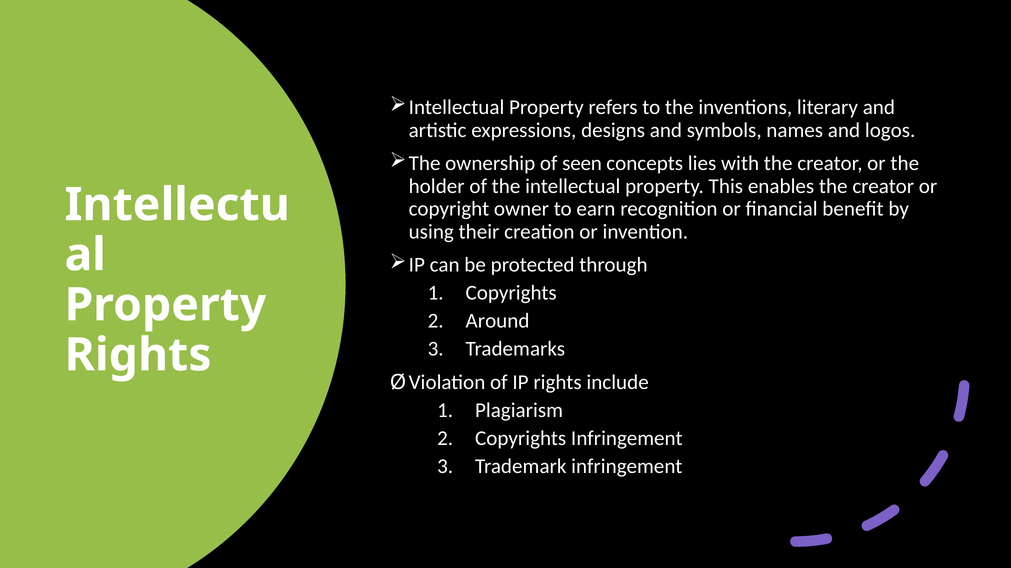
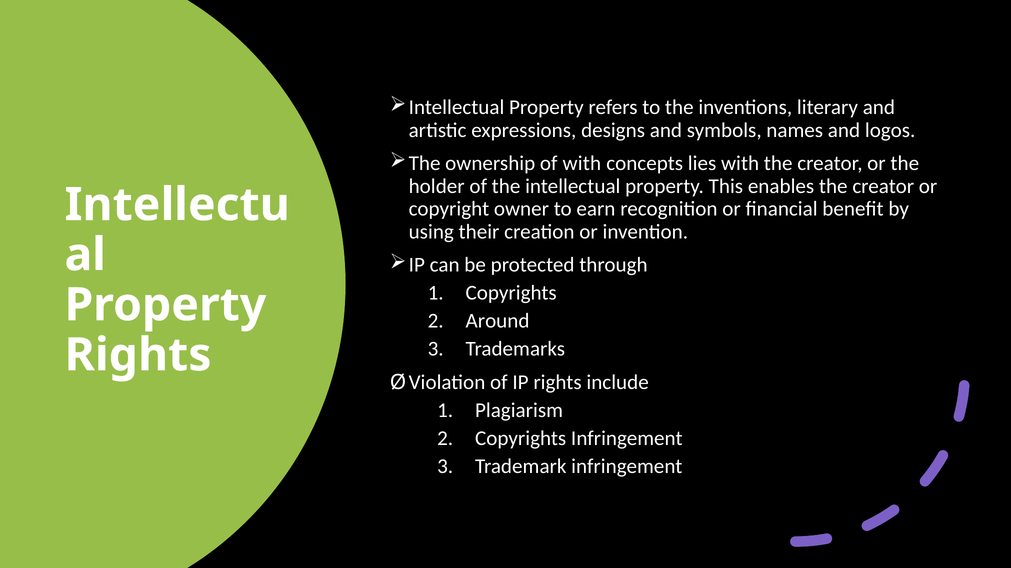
of seen: seen -> with (582, 164)
